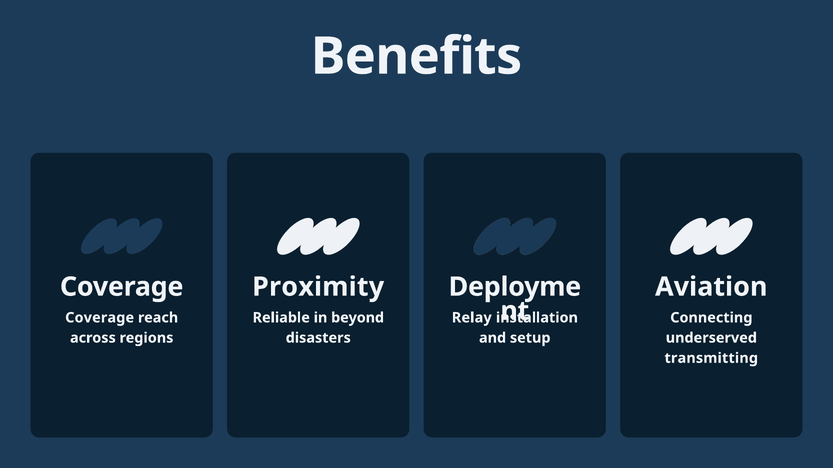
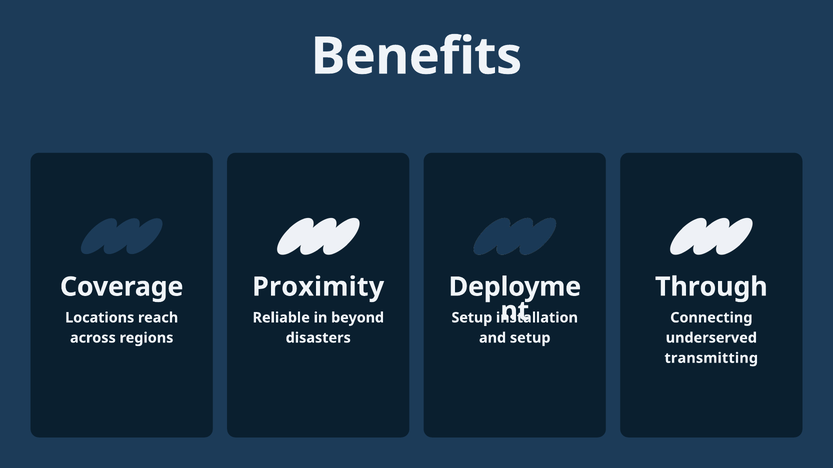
Aviation: Aviation -> Through (711, 287)
Coverage: Coverage -> Locations (100, 318)
Relay: Relay -> Setup (472, 318)
